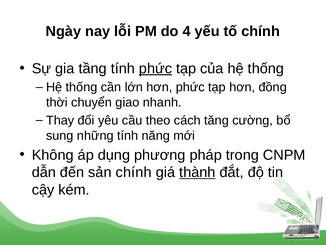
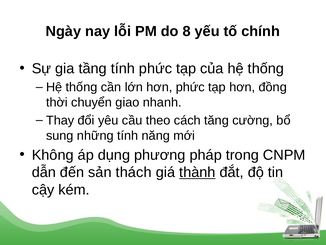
4: 4 -> 8 (187, 31)
phức underline: present -> none (155, 68)
sản chính: chính -> thách (134, 172)
